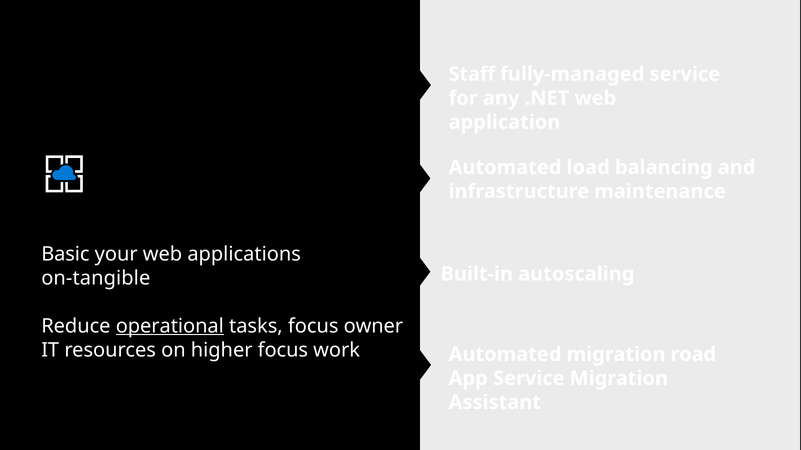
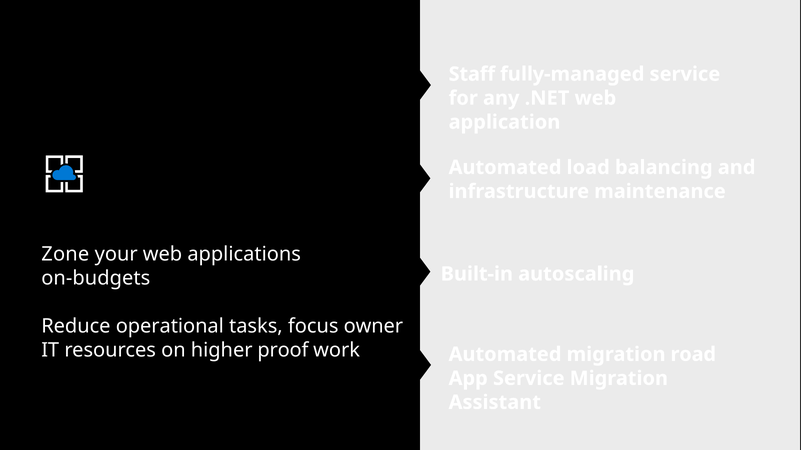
Basic: Basic -> Zone (65, 254)
on-tangible: on-tangible -> on-budgets (96, 278)
operational underline: present -> none (170, 326)
higher focus: focus -> proof (283, 350)
